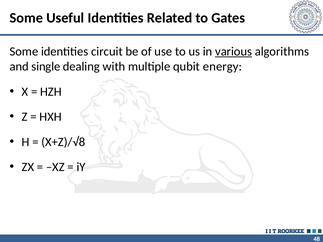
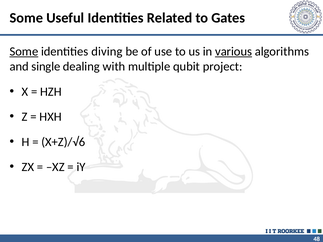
Some underline: none -> present (24, 52)
circuit: circuit -> diving (107, 52)
energy: energy -> project (223, 67)
X+Z)/√8: X+Z)/√8 -> X+Z)/√6 (63, 142)
